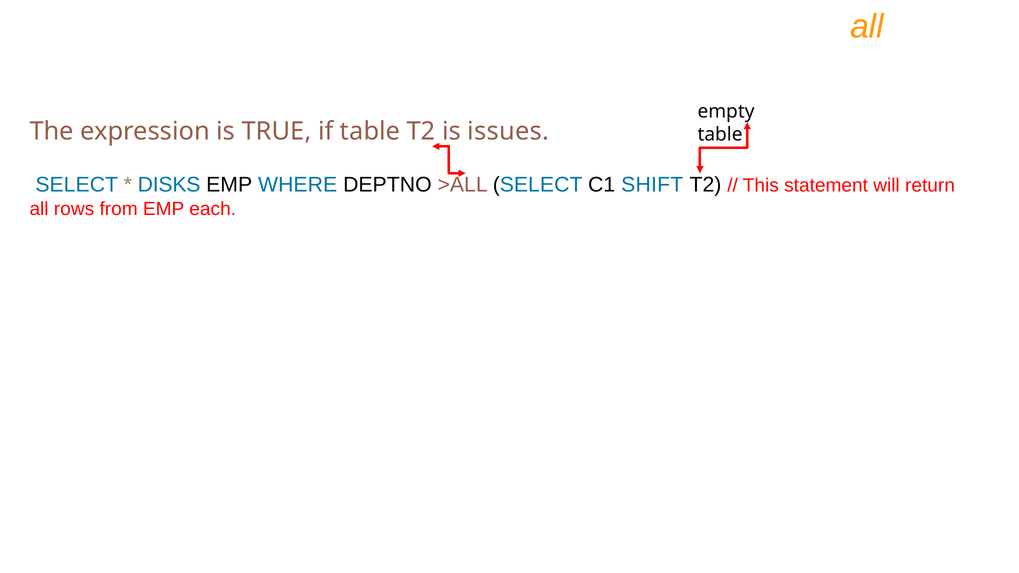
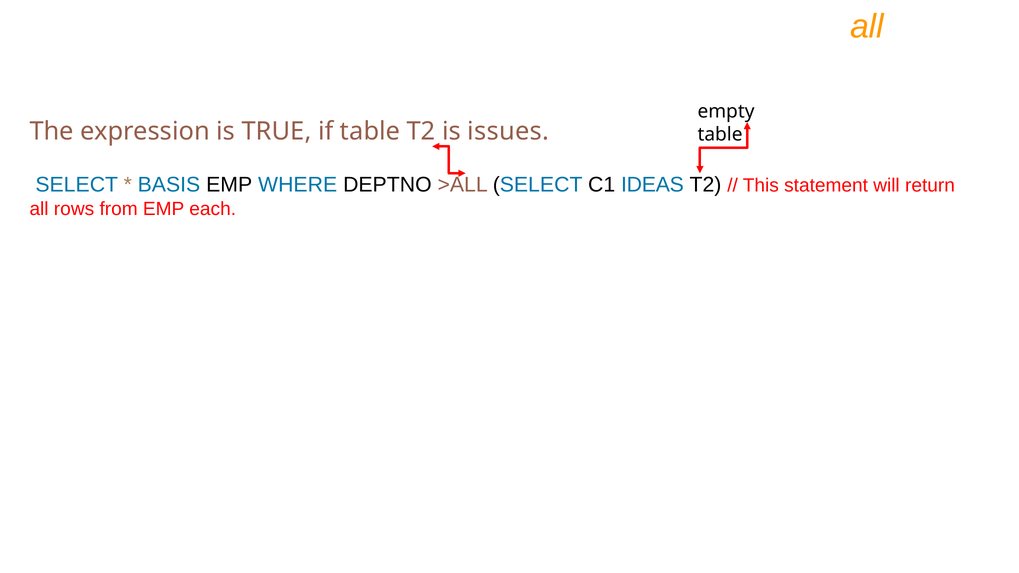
DISKS: DISKS -> BASIS (169, 185)
SHIFT: SHIFT -> IDEAS (652, 185)
